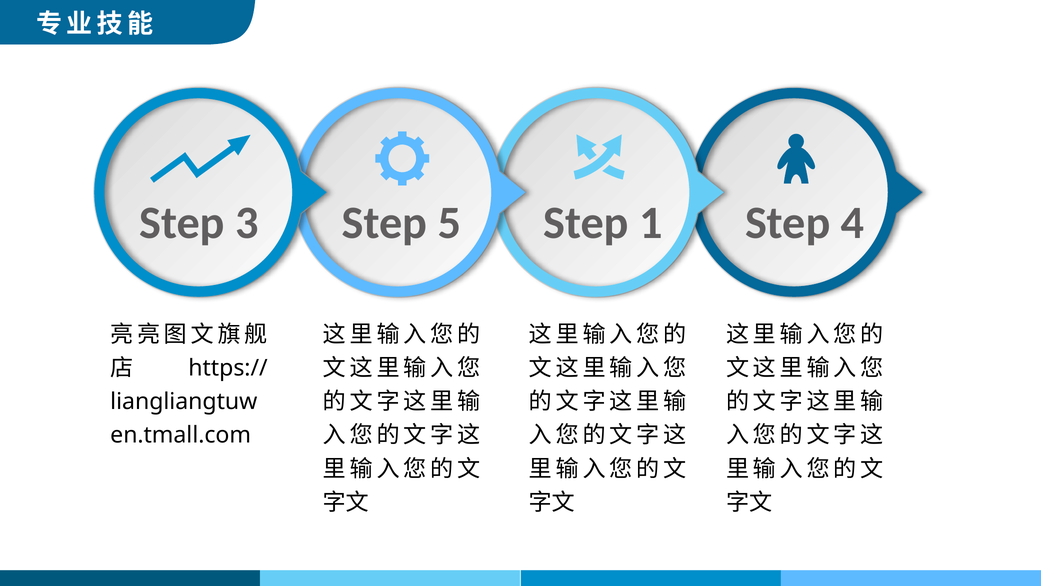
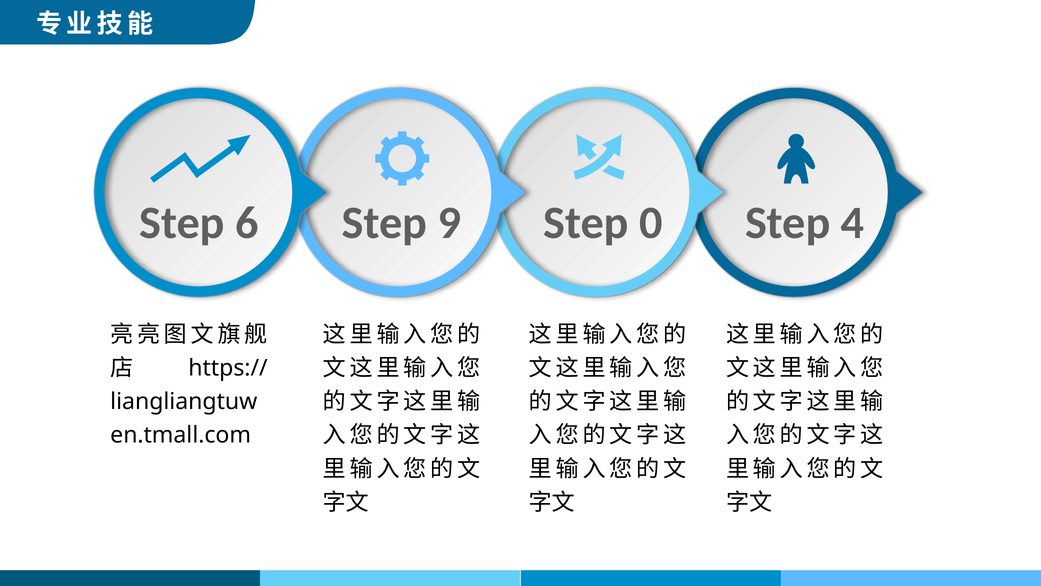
3: 3 -> 6 (247, 223)
5: 5 -> 9 (449, 223)
1: 1 -> 0 (651, 223)
